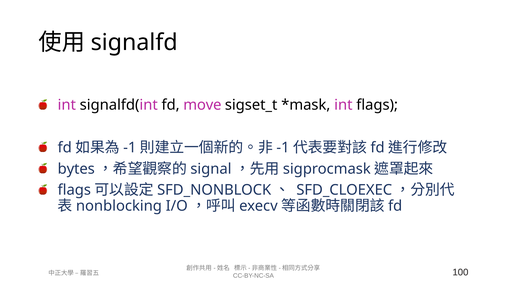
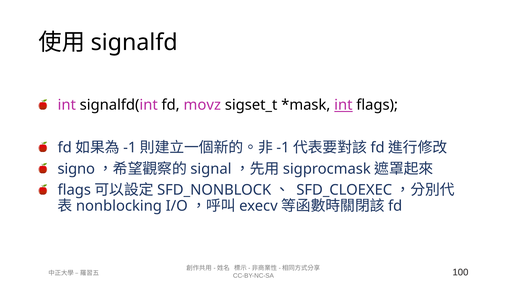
move: move -> movz (202, 105)
int underline: none -> present (343, 105)
bytes: bytes -> signo (76, 169)
